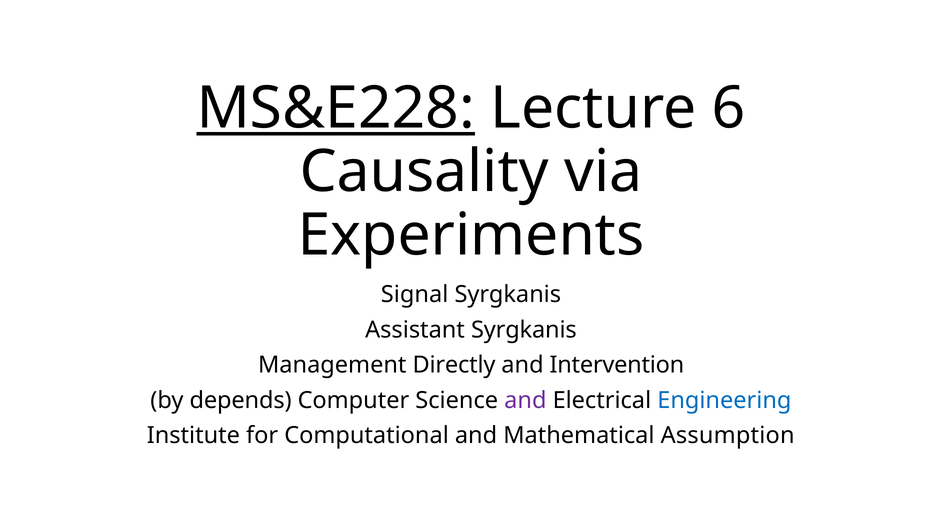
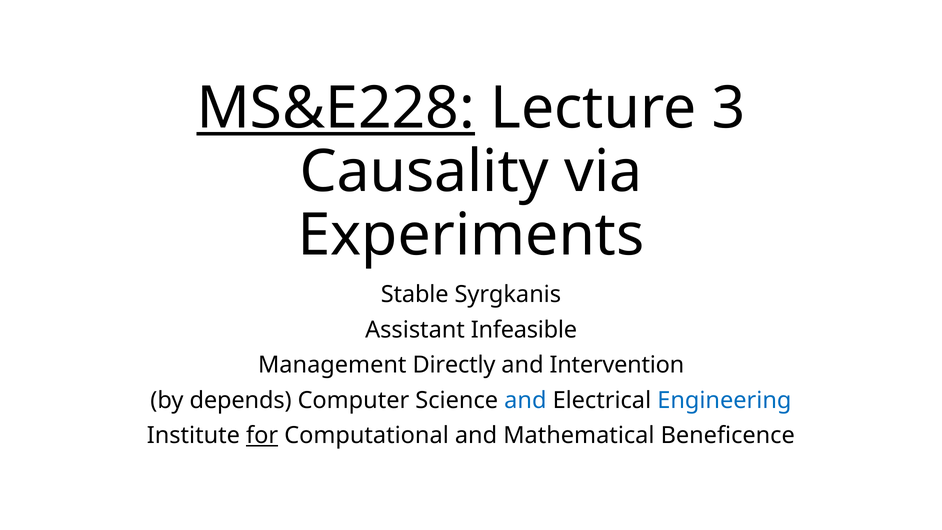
6: 6 -> 3 (729, 108)
Signal: Signal -> Stable (415, 294)
Assistant Syrgkanis: Syrgkanis -> Infeasible (524, 330)
and colour: purple -> blue (525, 400)
for underline: none -> present (262, 435)
Assumption: Assumption -> Beneficence (728, 435)
